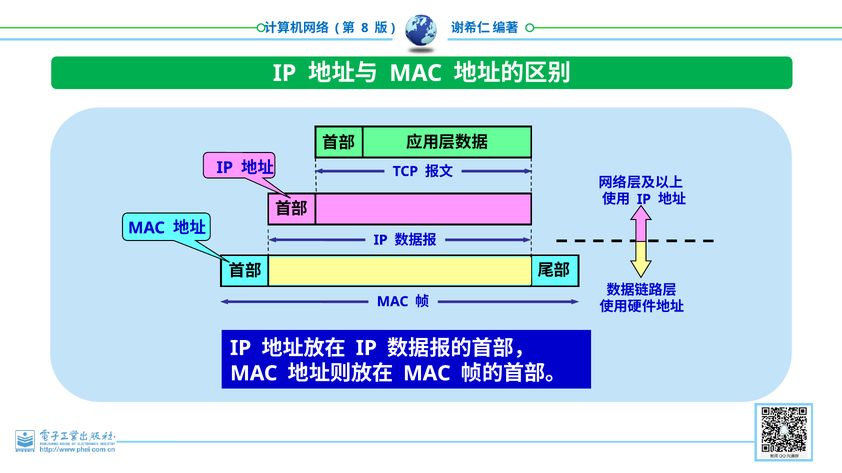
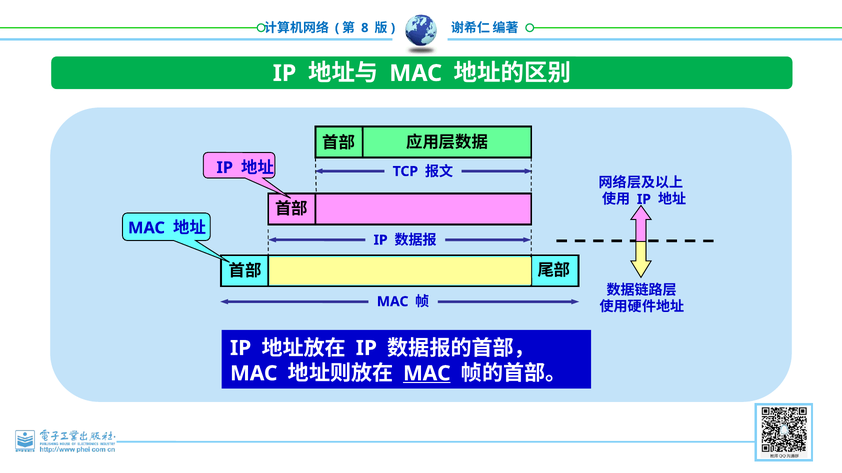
MAC underline: none -> present (427, 374)
